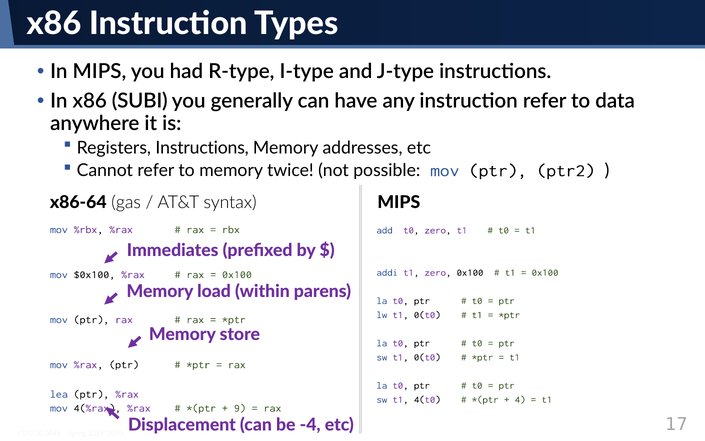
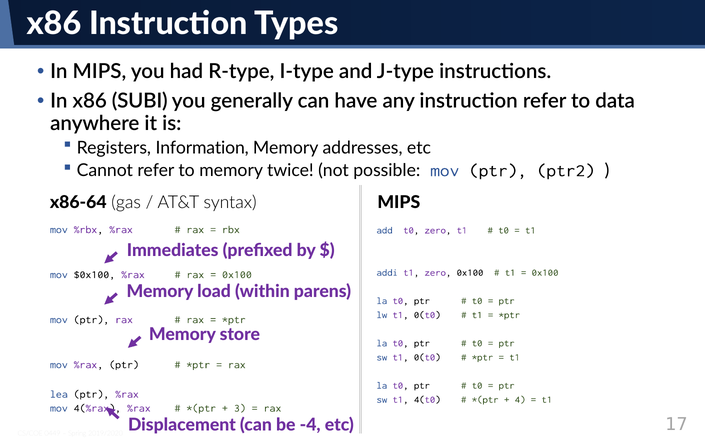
Registers Instructions: Instructions -> Information (202, 148)
9: 9 -> 3 (240, 408)
